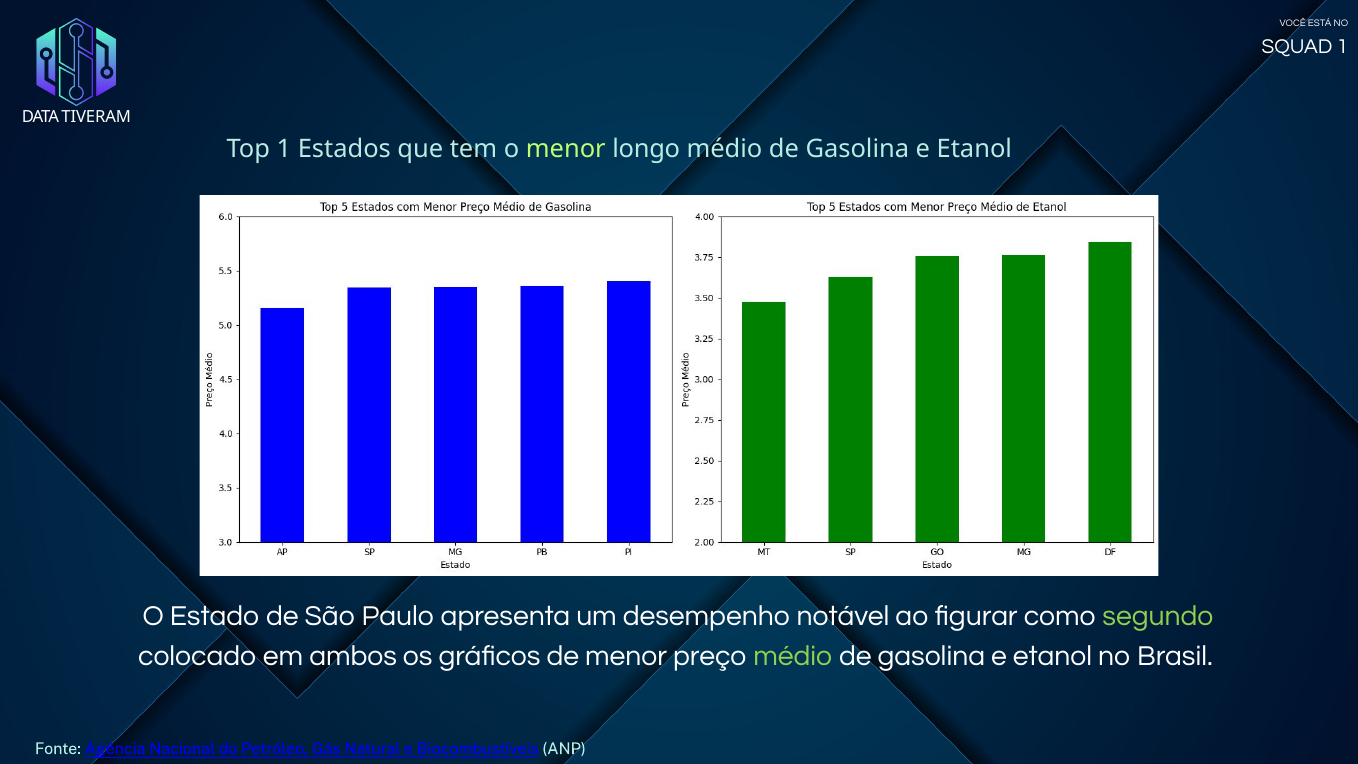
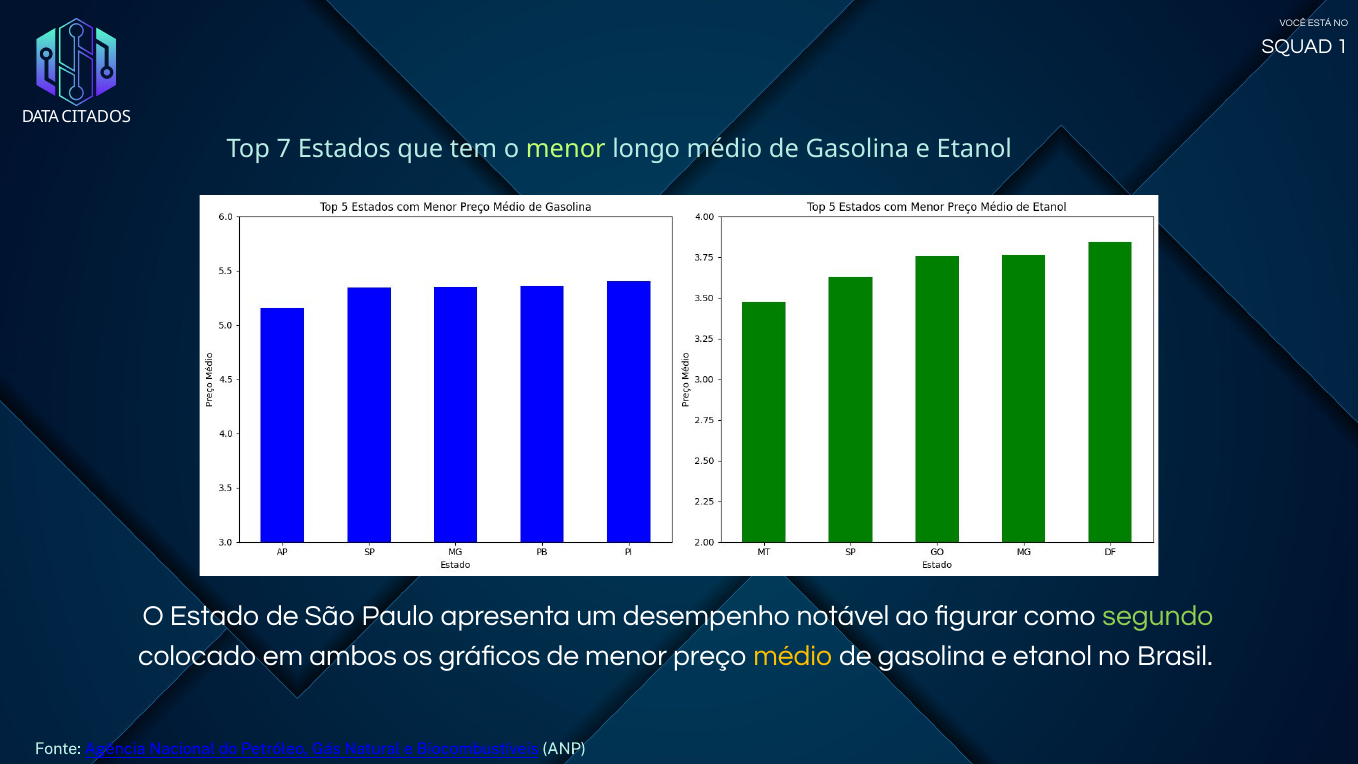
TIVERAM: TIVERAM -> CITADOS (96, 117)
Top 1: 1 -> 7 (284, 149)
médio colour: light green -> yellow (793, 656)
